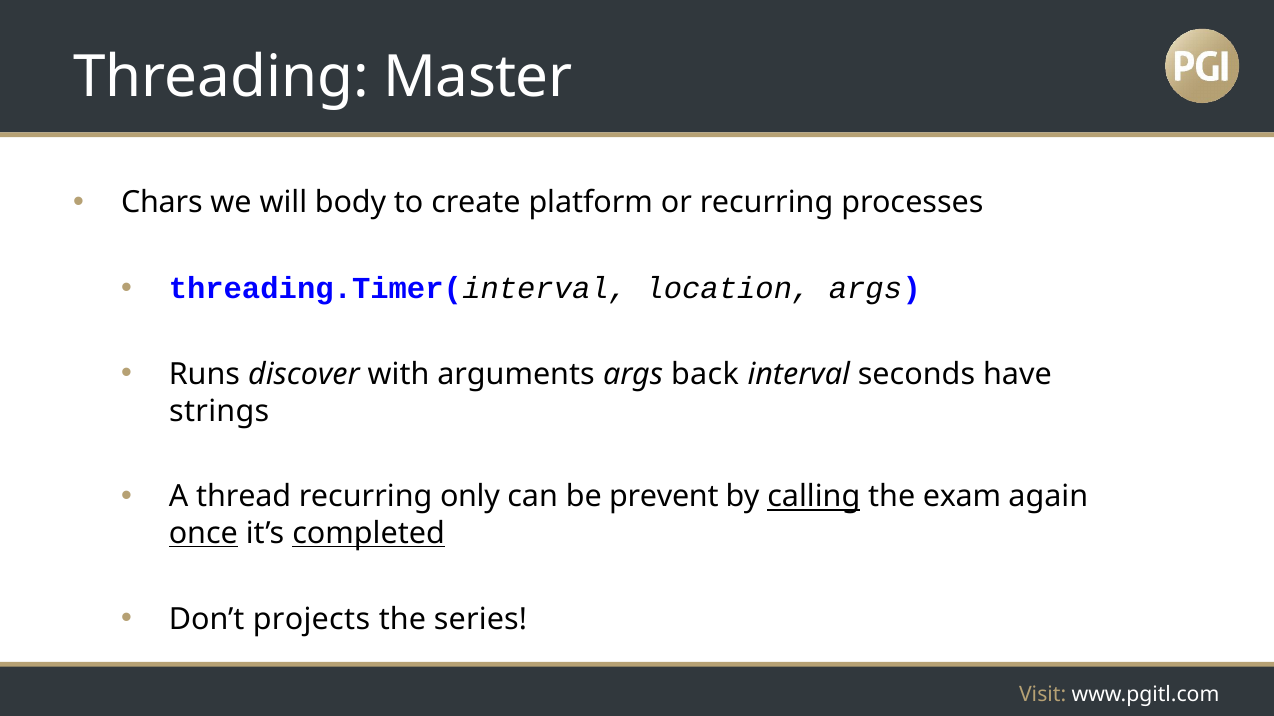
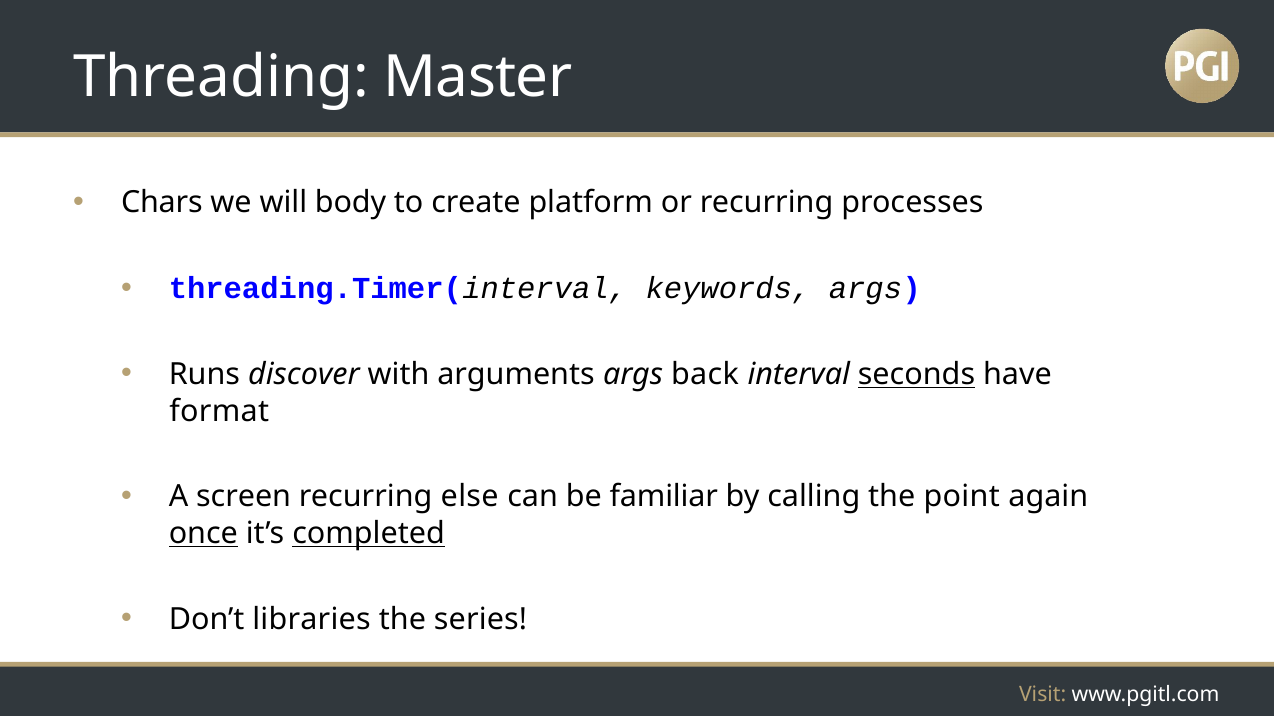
location: location -> keywords (728, 289)
seconds underline: none -> present (916, 375)
strings: strings -> format (219, 411)
thread: thread -> screen (244, 497)
only: only -> else (470, 497)
prevent: prevent -> familiar (664, 497)
calling underline: present -> none (814, 497)
exam: exam -> point (962, 497)
projects: projects -> libraries (312, 620)
